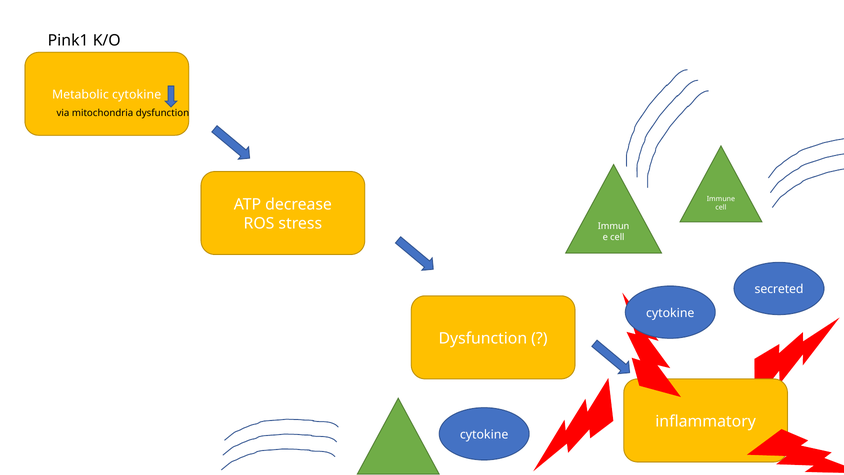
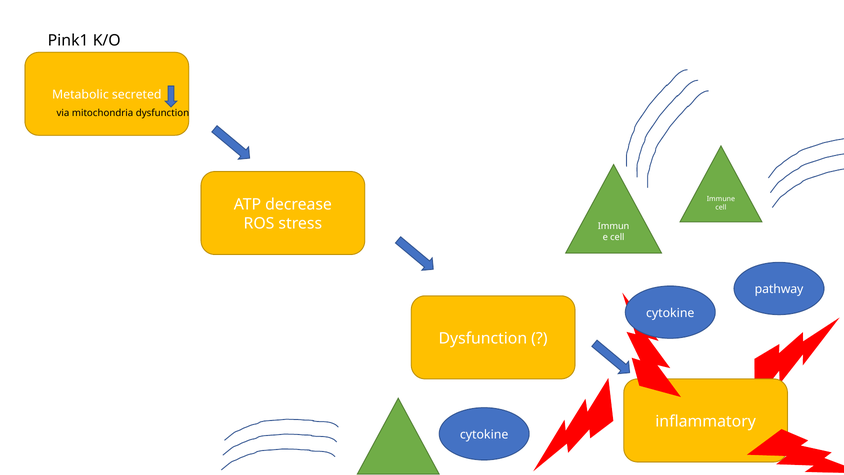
Metabolic cytokine: cytokine -> secreted (137, 95)
secreted: secreted -> pathway (779, 289)
